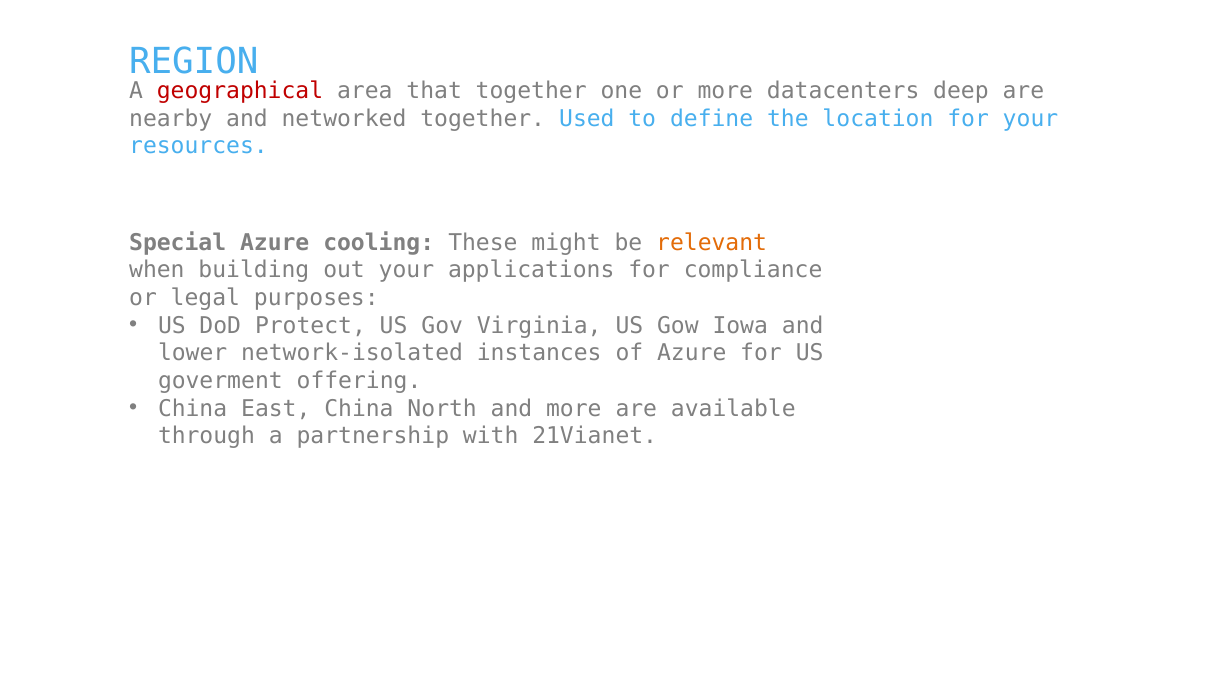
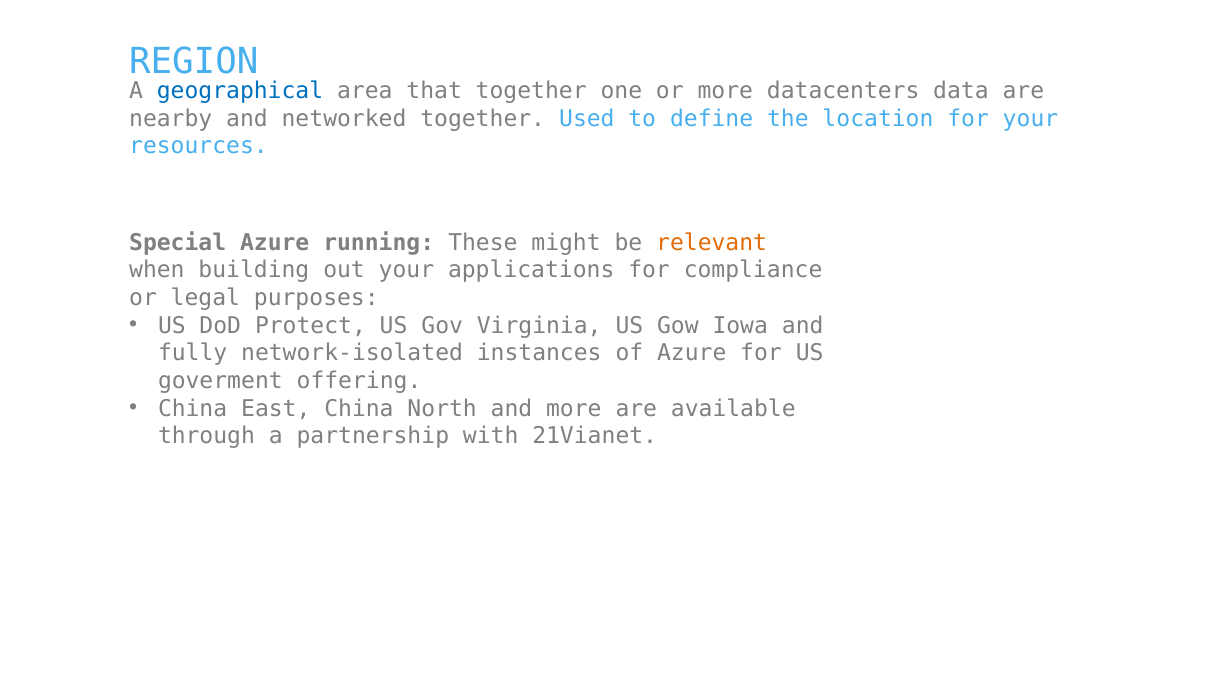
geographical colour: red -> blue (240, 91)
deep: deep -> data (961, 91)
cooling: cooling -> running (379, 242)
lower: lower -> fully (193, 353)
